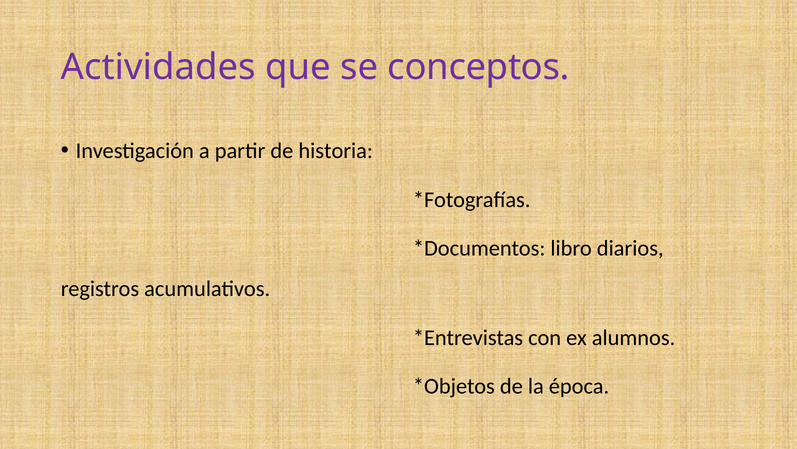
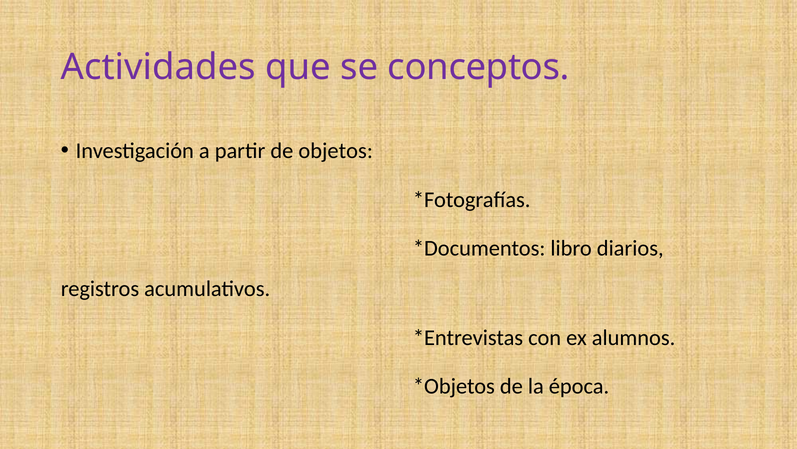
historia: historia -> objetos (336, 151)
